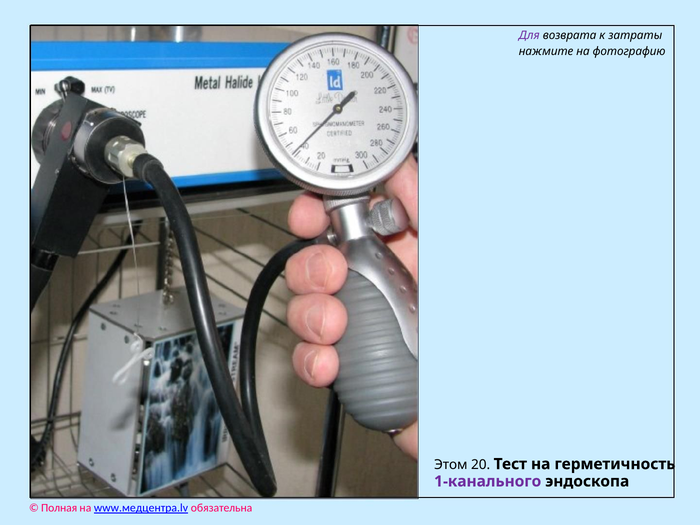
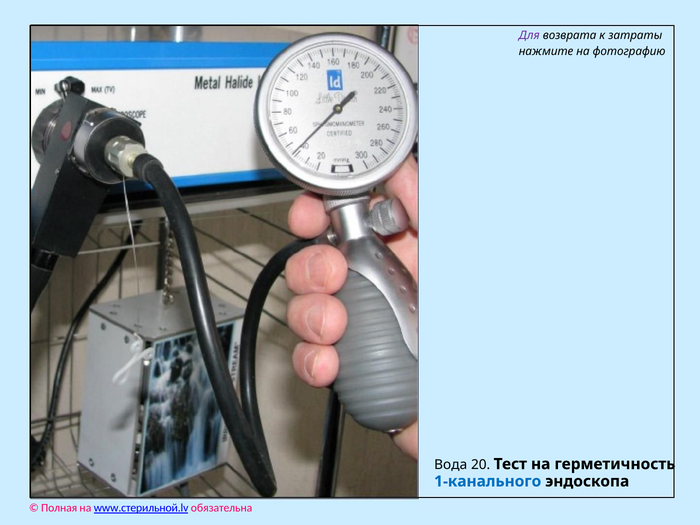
Этом: Этом -> Вода (451, 465)
1-канального colour: purple -> blue (488, 481)
www.медцентра.lv: www.медцентра.lv -> www.стерильной.lv (141, 508)
